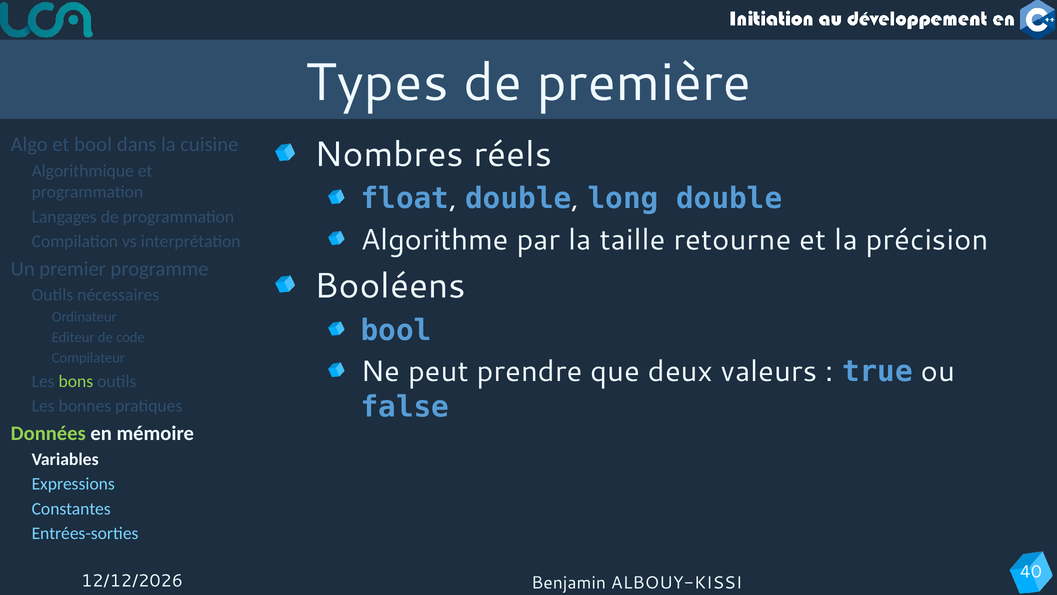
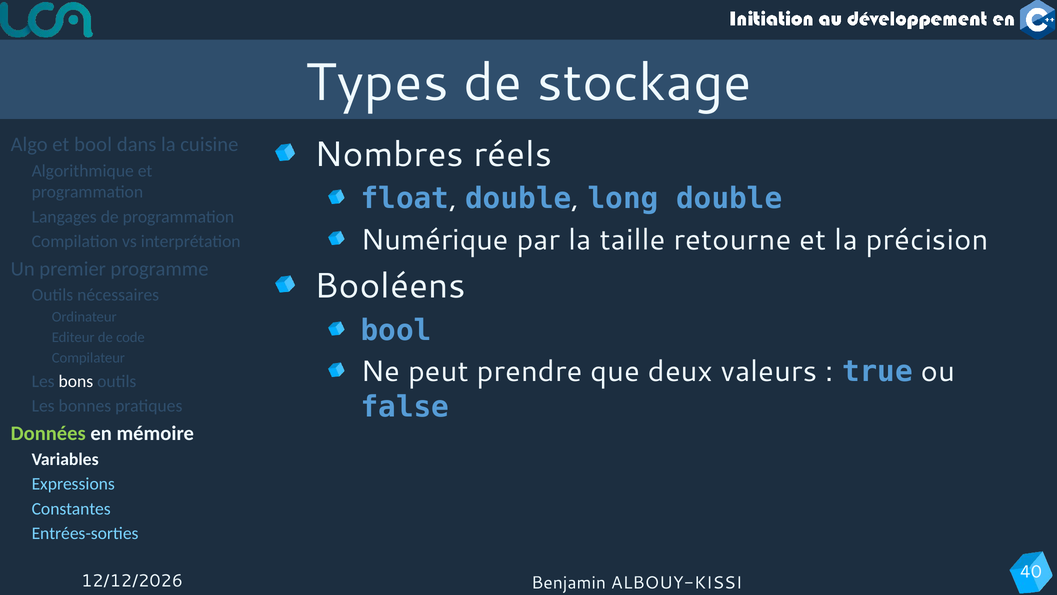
première: première -> stockage (644, 83)
Algorithme: Algorithme -> Numérique (435, 240)
bons colour: light green -> white (76, 381)
